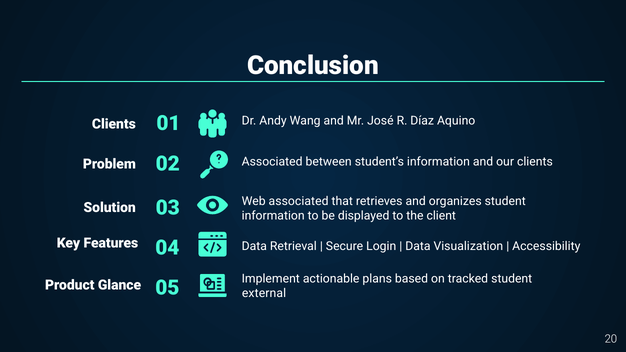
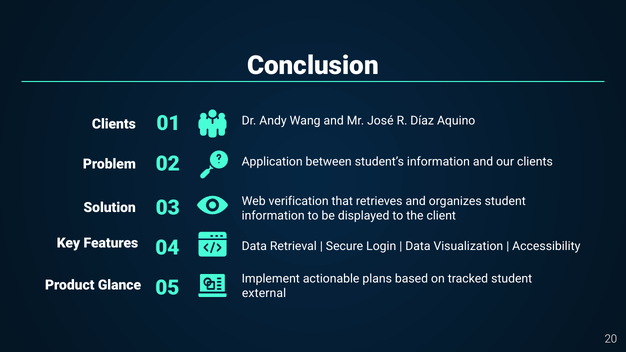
Associated: Associated -> Application (272, 162)
Web associated: associated -> verification (299, 201)
